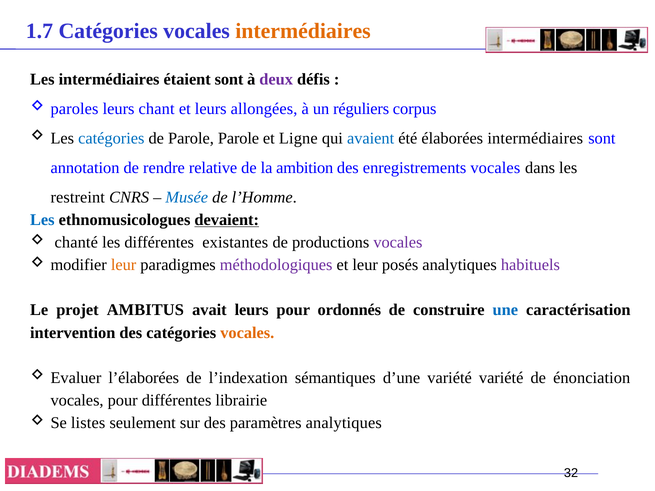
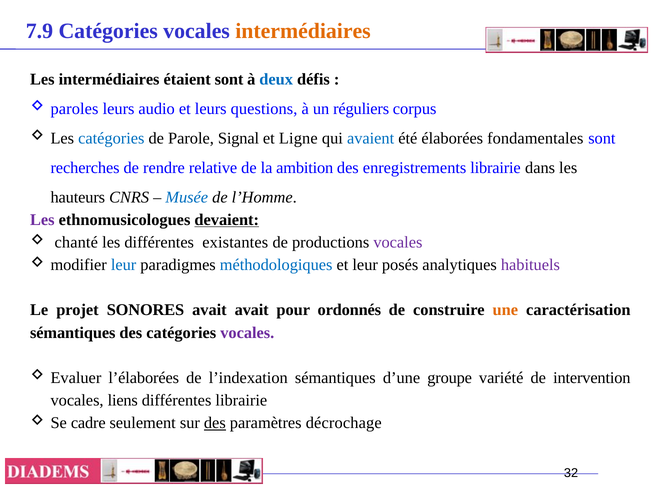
1.7: 1.7 -> 7.9 (39, 31)
deux colour: purple -> blue (276, 79)
chant: chant -> audio (157, 109)
allongées: allongées -> questions (264, 109)
Parole Parole: Parole -> Signal (239, 138)
élaborées intermédiaires: intermédiaires -> fondamentales (535, 138)
annotation: annotation -> recherches (85, 168)
enregistrements vocales: vocales -> librairie (495, 168)
restreint: restreint -> hauteurs (78, 197)
Les colour: blue -> purple (42, 220)
leur colour: orange -> blue (124, 265)
méthodologiques colour: purple -> blue (276, 265)
AMBITUS: AMBITUS -> SONORES (145, 310)
avait leurs: leurs -> avait (252, 310)
une colour: blue -> orange (505, 310)
intervention: intervention -> sémantiques (73, 333)
vocales colour: orange -> purple (247, 333)
d’une variété: variété -> groupe (450, 378)
énonciation: énonciation -> intervention (592, 378)
vocales pour: pour -> liens (123, 401)
listes: listes -> cadre (88, 423)
des underline: none -> present (215, 423)
paramètres analytiques: analytiques -> décrochage (344, 423)
